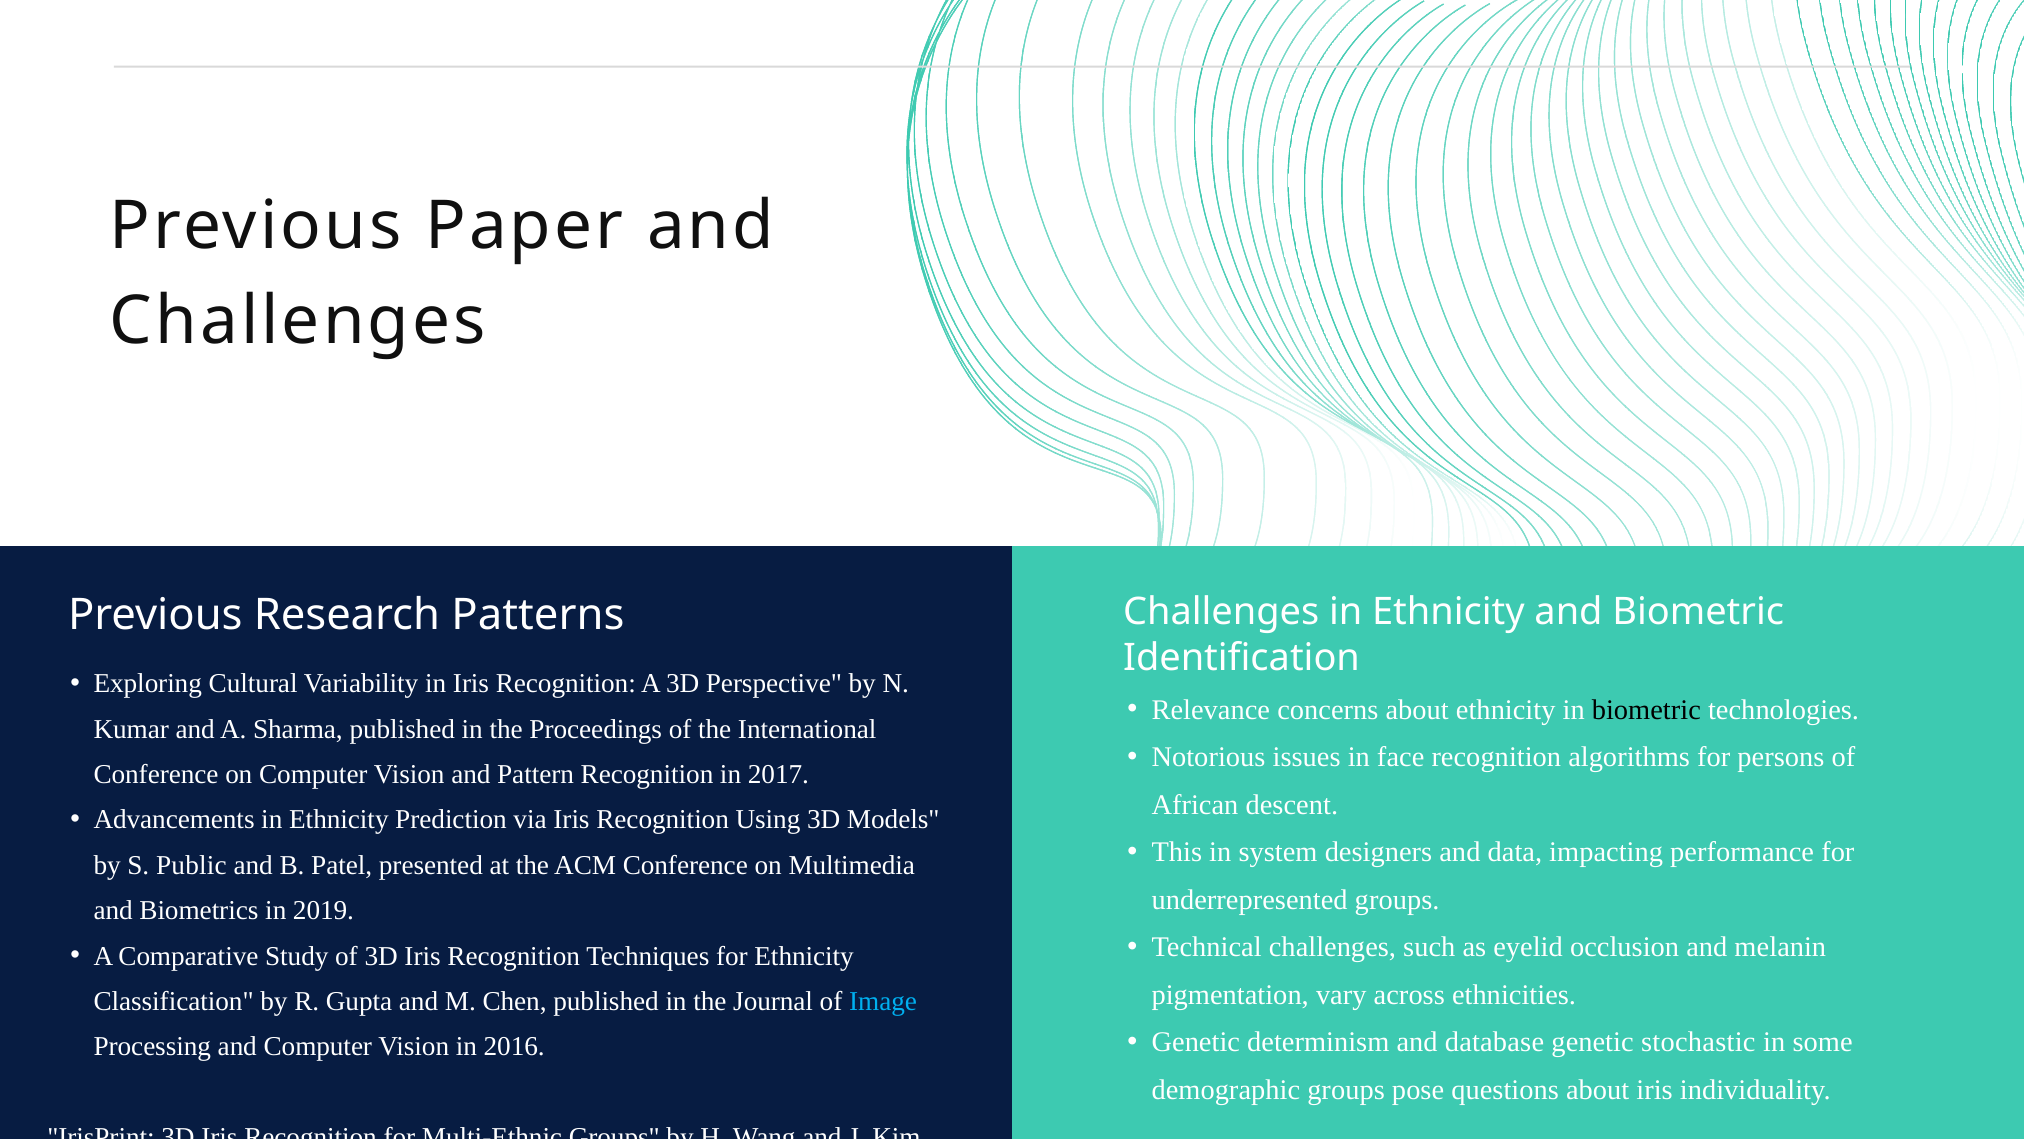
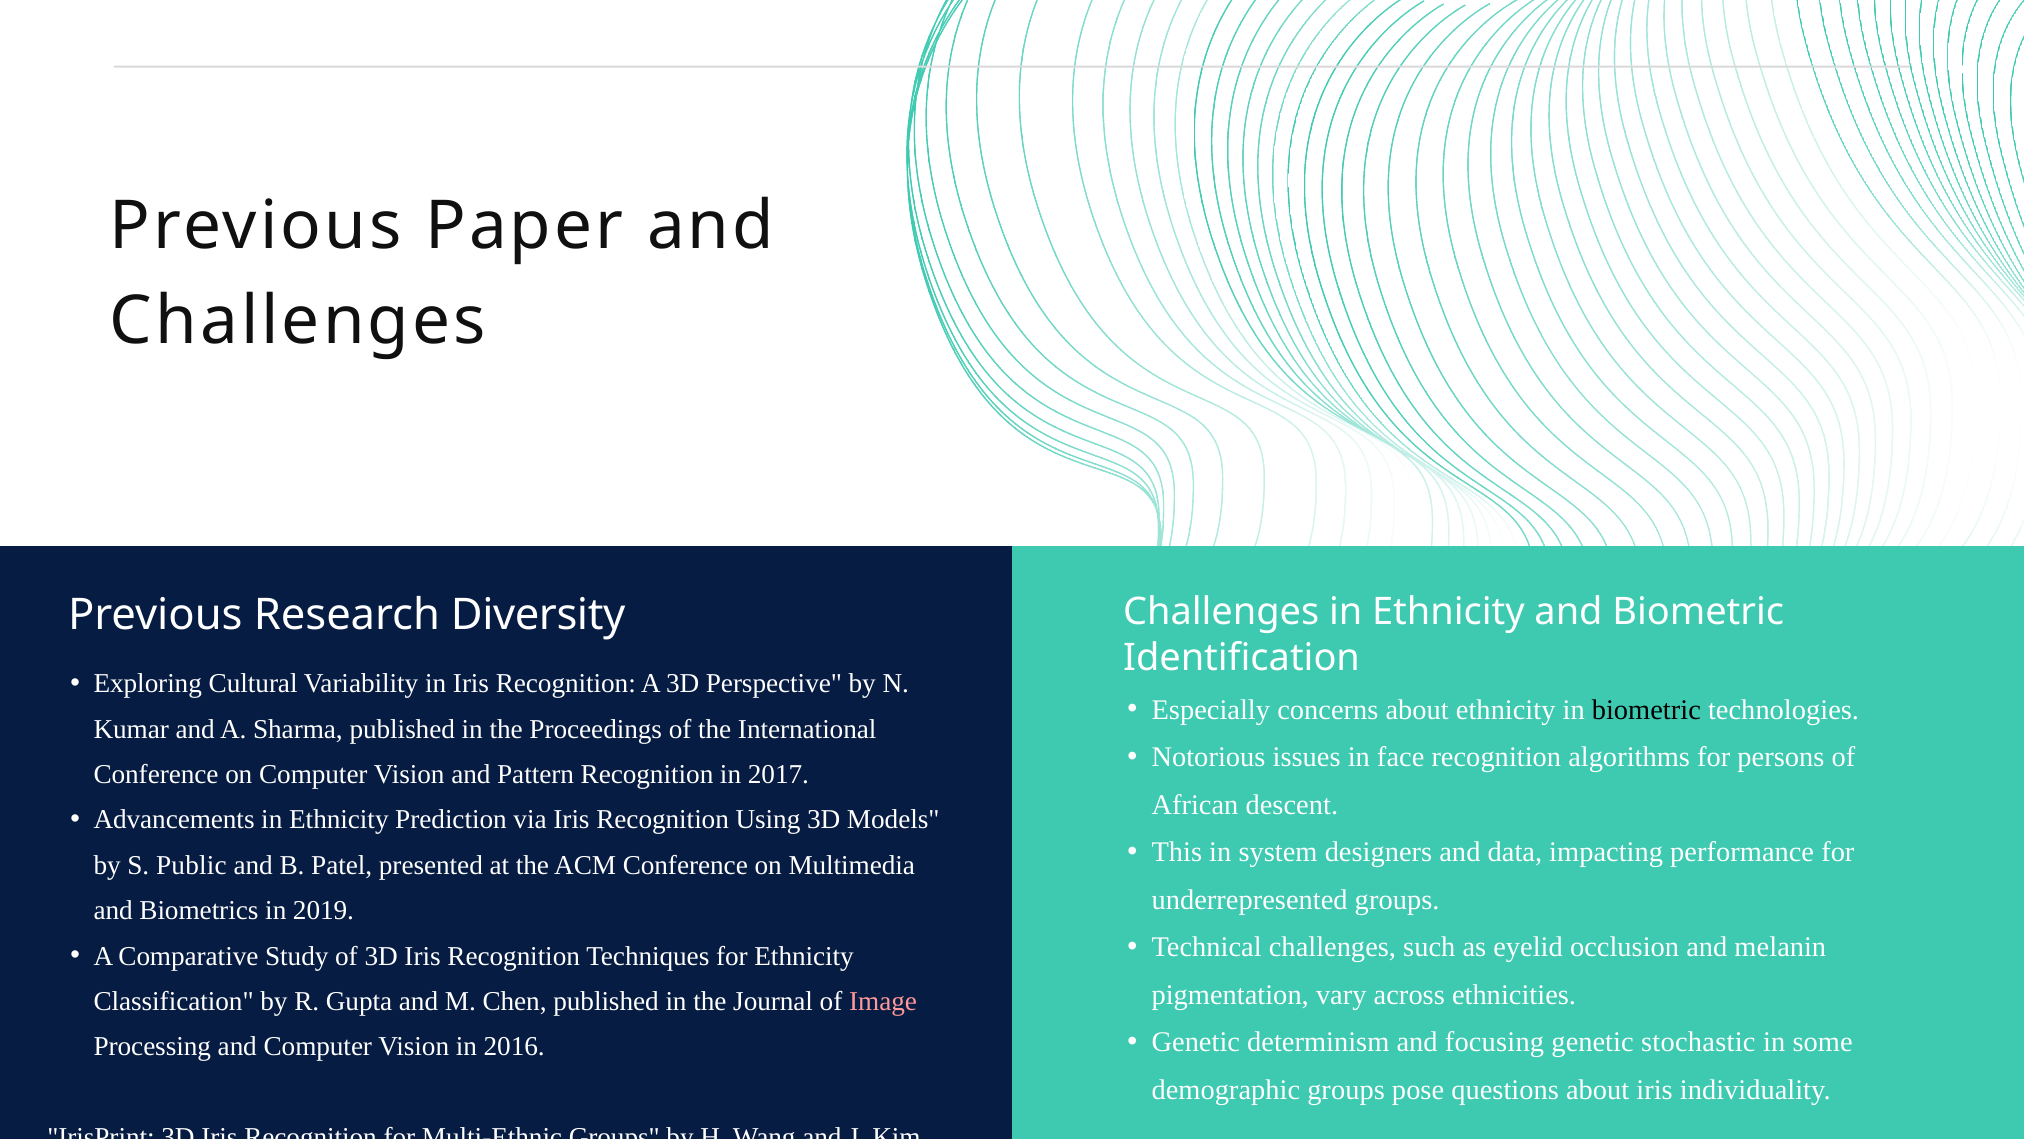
Patterns: Patterns -> Diversity (538, 615)
Relevance: Relevance -> Especially (1211, 710)
Image colour: light blue -> pink (883, 1001)
database: database -> focusing (1494, 1042)
